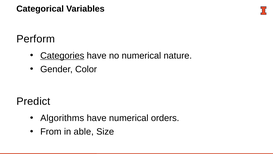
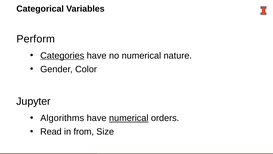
Predict: Predict -> Jupyter (33, 101)
numerical underline: none -> present (129, 118)
From: From -> Read (51, 131)
able: able -> from (84, 131)
